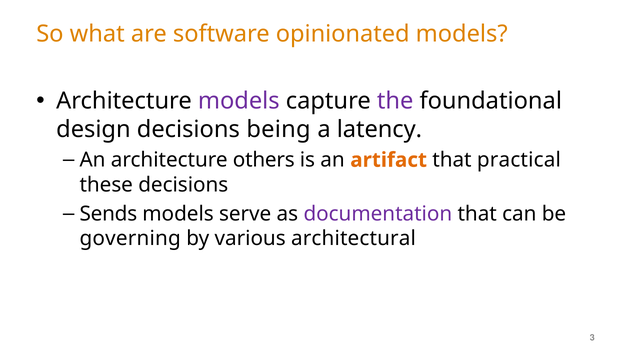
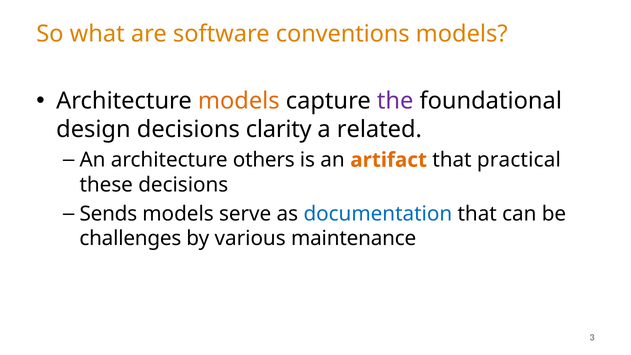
opinionated: opinionated -> conventions (343, 34)
models colour: purple -> orange (239, 101)
being: being -> clarity (279, 129)
latency: latency -> related (379, 129)
documentation colour: purple -> blue (378, 214)
governing: governing -> challenges (130, 239)
architectural: architectural -> maintenance (354, 239)
